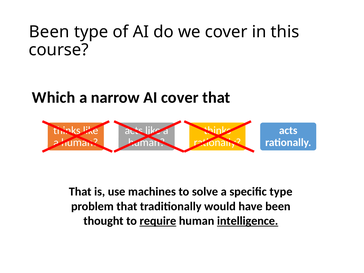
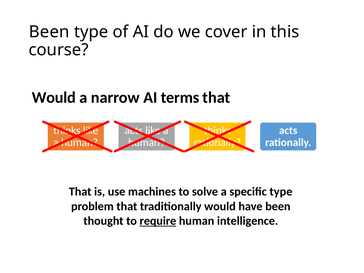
Which: Which -> Would (54, 98)
AI cover: cover -> terms (180, 98)
intelligence underline: present -> none (248, 221)
